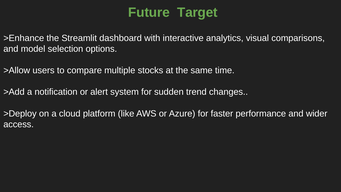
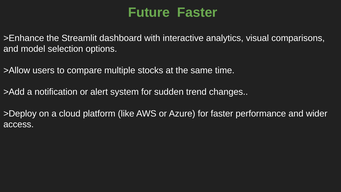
Future Target: Target -> Faster (197, 12)
